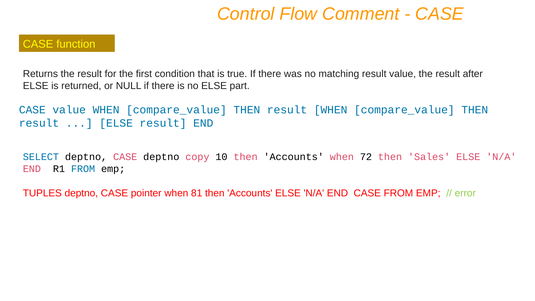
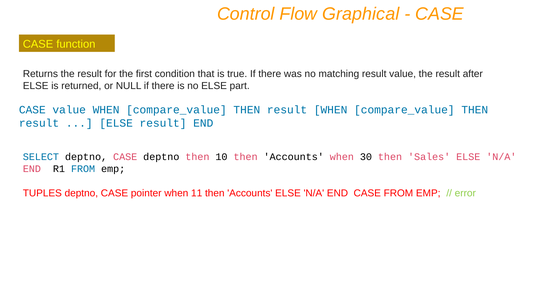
Comment: Comment -> Graphical (361, 14)
deptno copy: copy -> then (197, 157)
72: 72 -> 30 (366, 157)
81: 81 -> 11 (197, 193)
